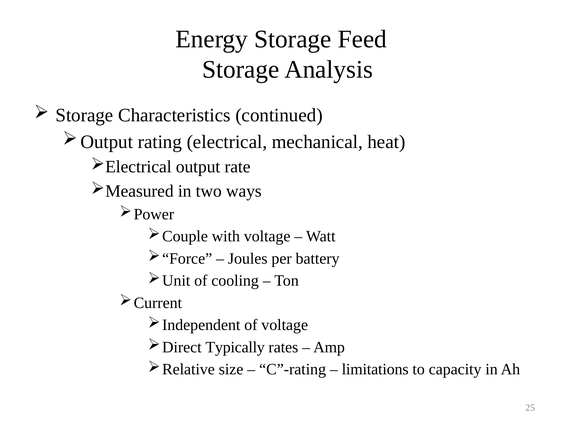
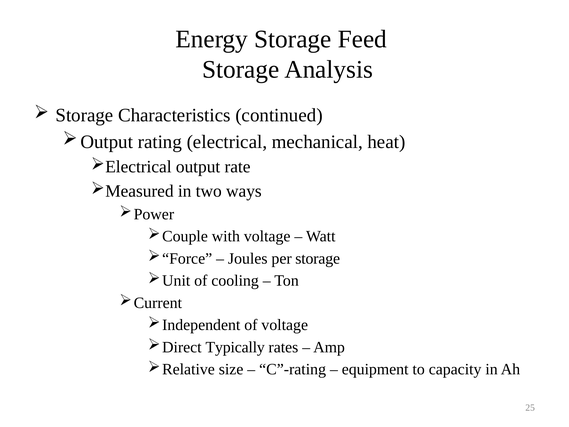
per battery: battery -> storage (318, 258)
limitations: limitations -> equipment (375, 369)
